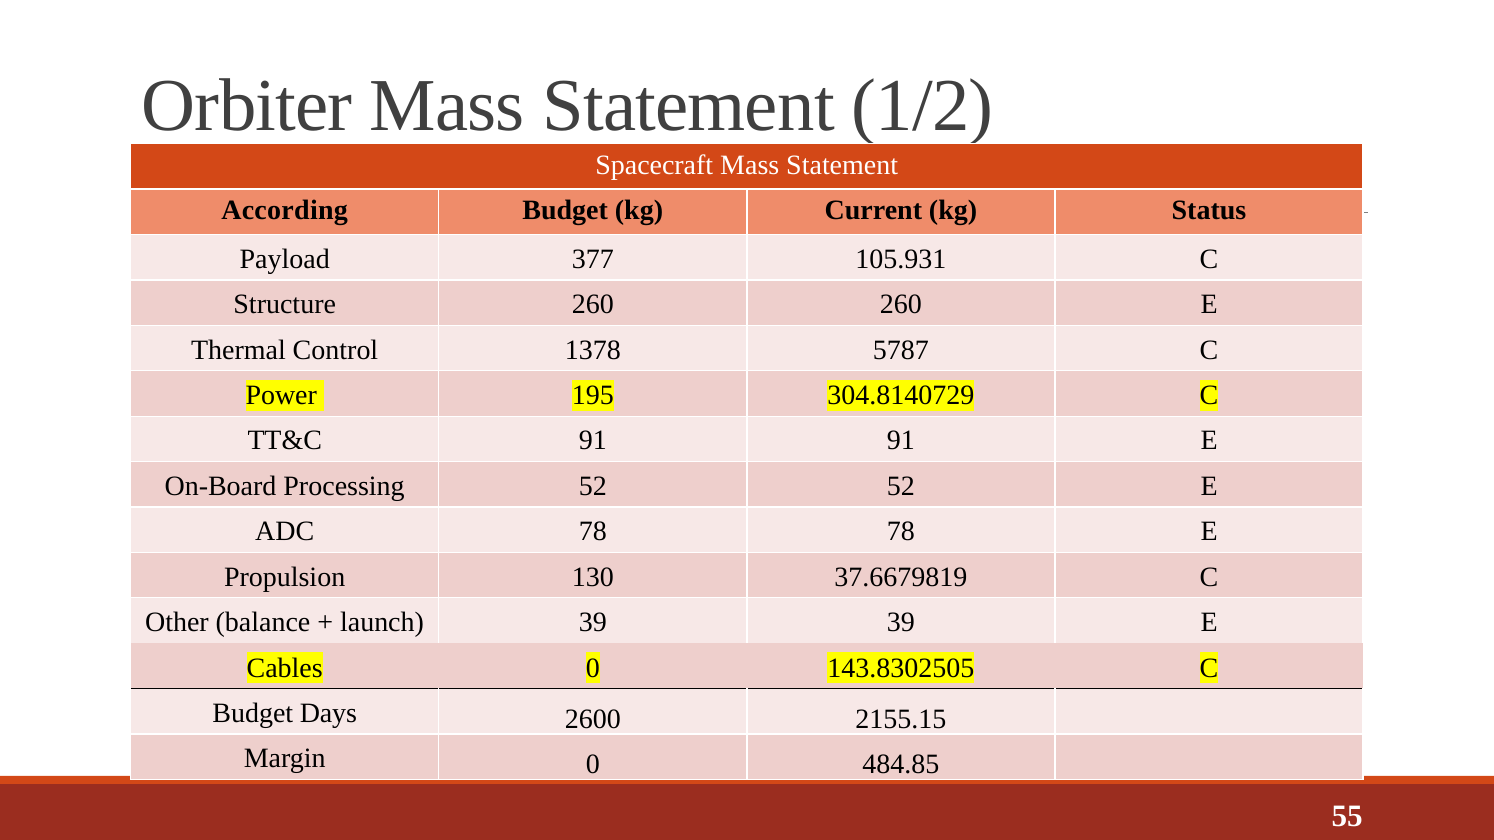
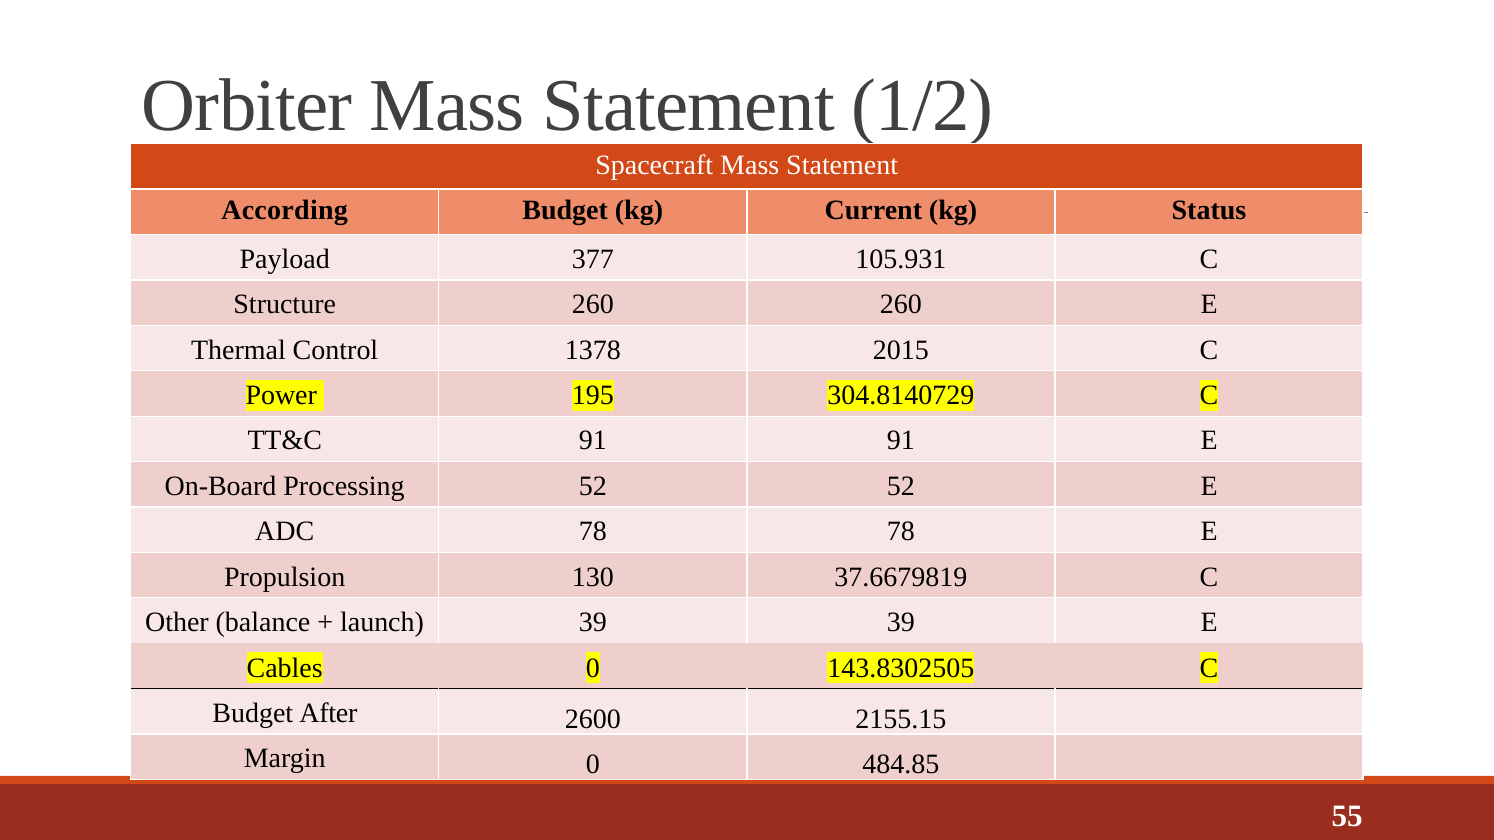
5787: 5787 -> 2015 (901, 350)
Days: Days -> After (328, 714)
